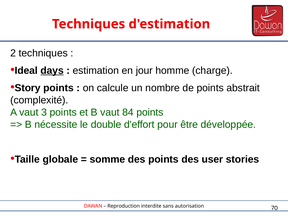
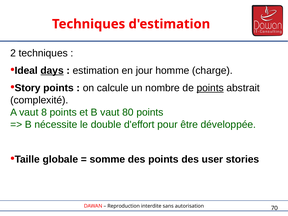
points underline: none -> present (210, 88)
3: 3 -> 8 (44, 112)
84: 84 -> 80 (128, 112)
